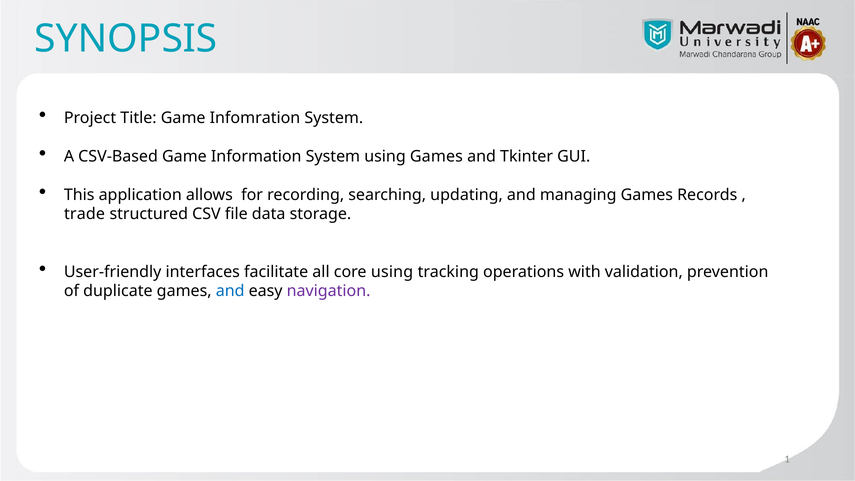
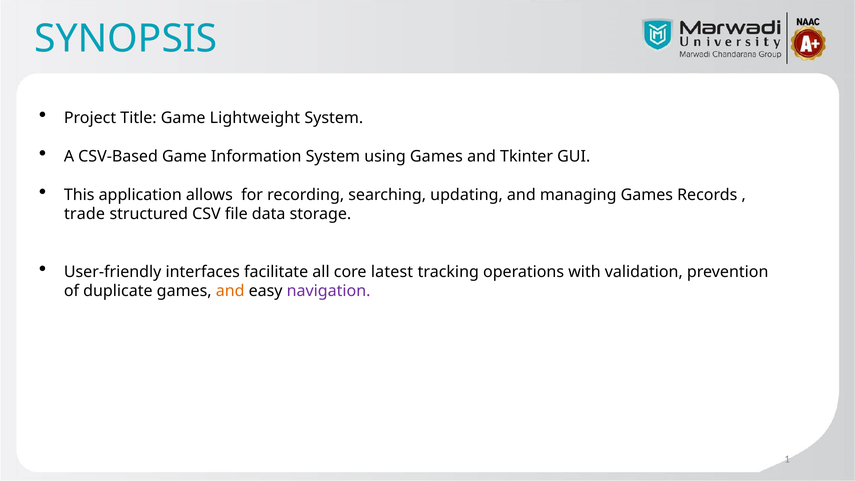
Infomration: Infomration -> Lightweight (255, 118)
core using: using -> latest (392, 272)
and colour: blue -> orange (230, 291)
